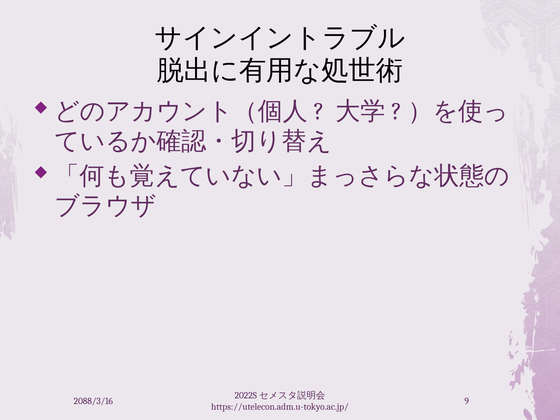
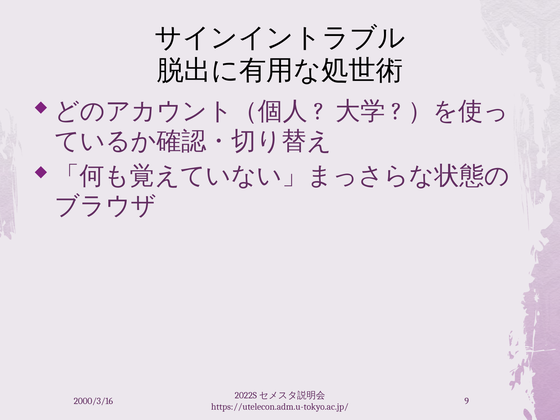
2088/3/16: 2088/3/16 -> 2000/3/16 (93, 401)
